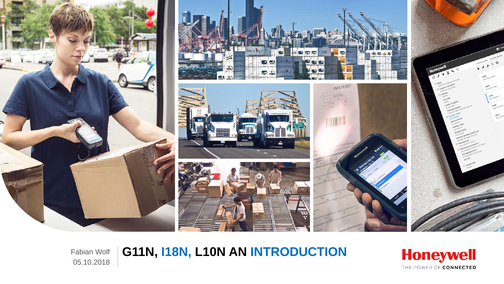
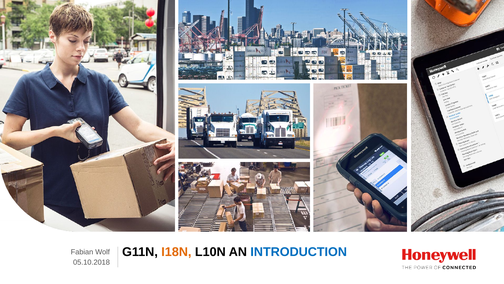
I18N colour: blue -> orange (176, 251)
